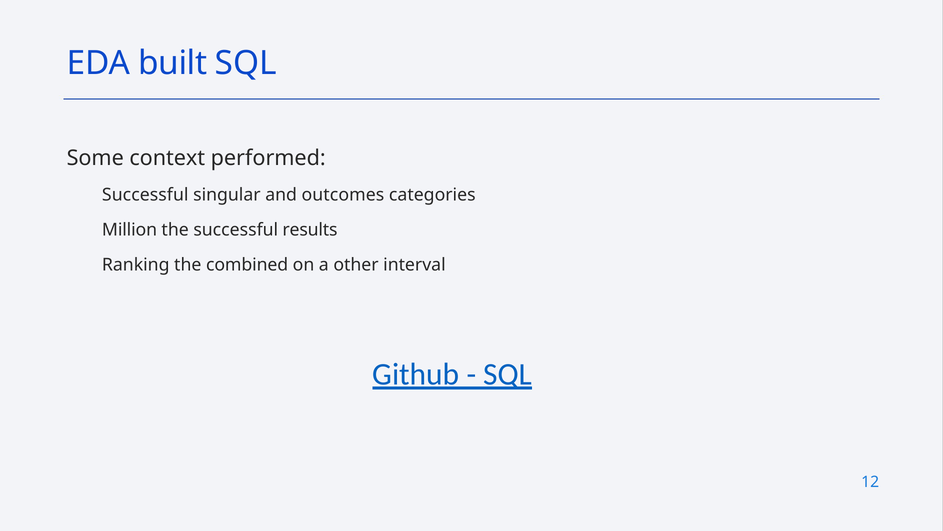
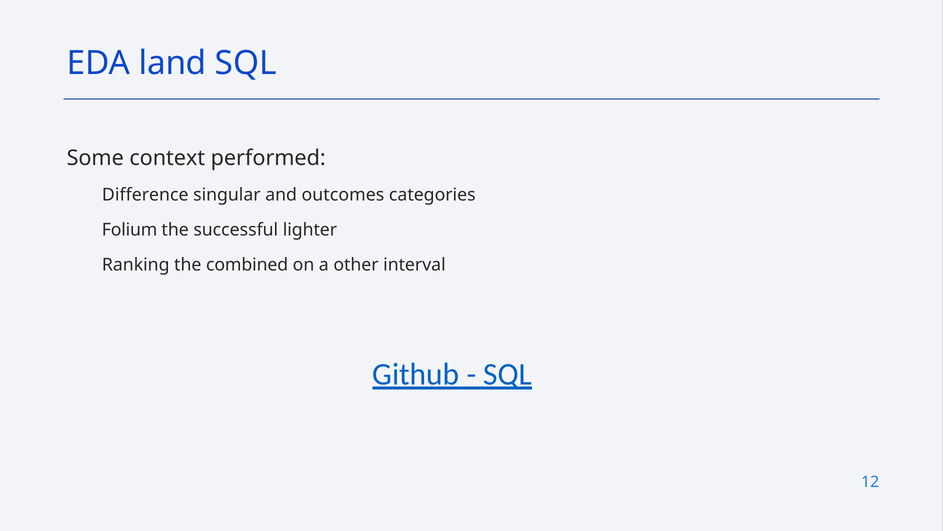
built: built -> land (173, 63)
Successful: Successful -> Difference (145, 195)
Million: Million -> Folium (130, 230)
results: results -> lighter (310, 230)
